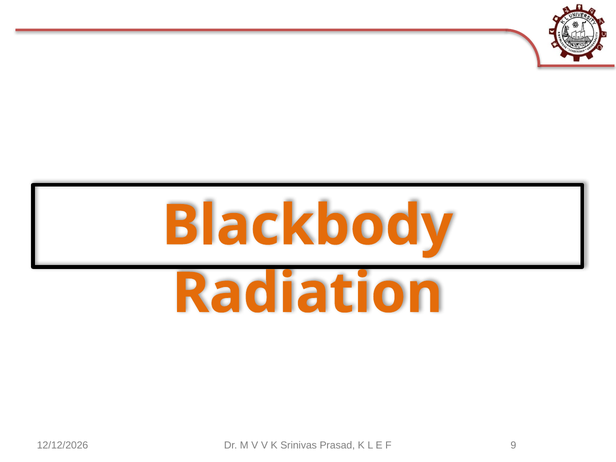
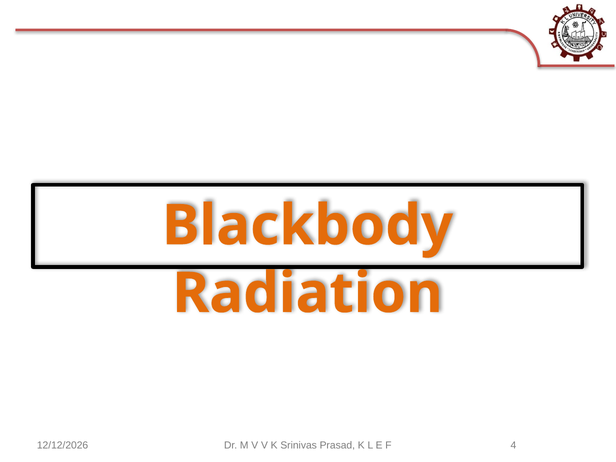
9: 9 -> 4 (513, 445)
